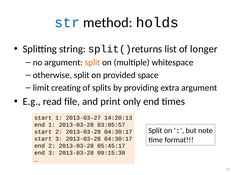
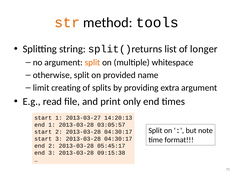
str colour: blue -> orange (67, 23)
holds: holds -> tools (157, 23)
space: space -> name (148, 75)
